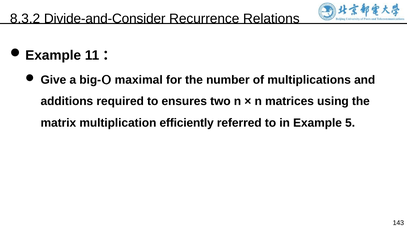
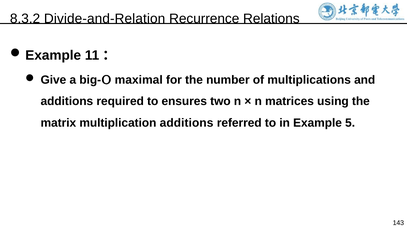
Divide-and-Consider: Divide-and-Consider -> Divide-and-Relation (105, 19)
multiplication efficiently: efficiently -> additions (187, 123)
